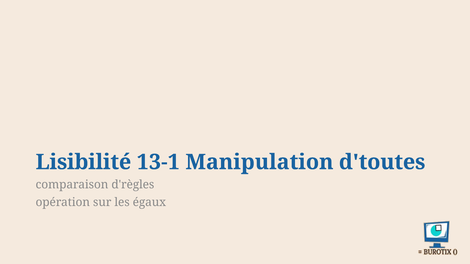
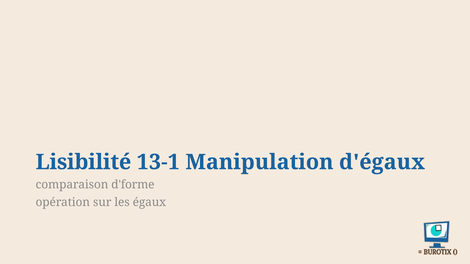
d'toutes: d'toutes -> d'égaux (382, 162)
d'règles: d'règles -> d'forme (133, 185)
